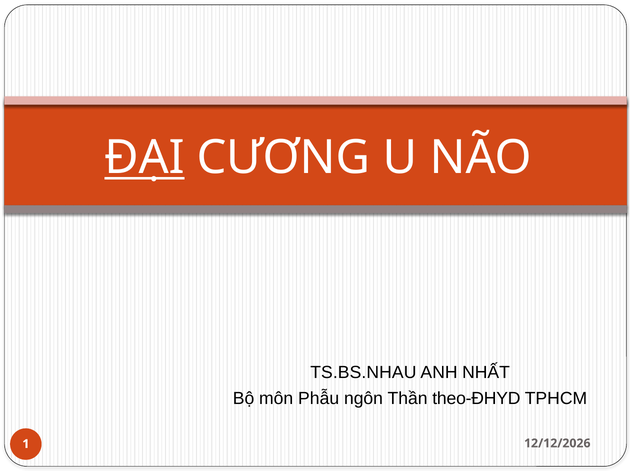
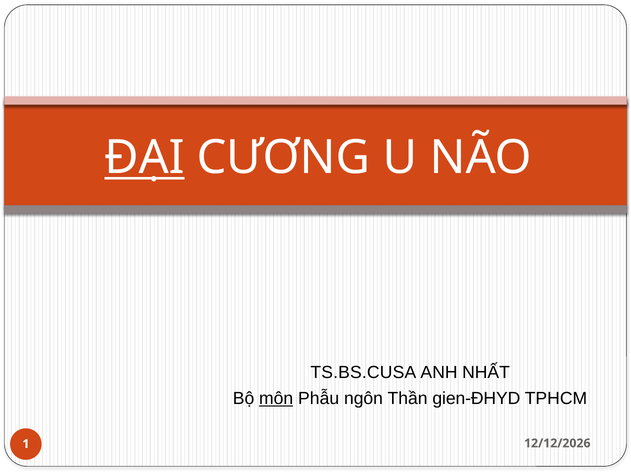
TS.BS.NHAU: TS.BS.NHAU -> TS.BS.CUSA (363, 372)
môn underline: none -> present (276, 399)
theo-ĐHYD: theo-ĐHYD -> gien-ĐHYD (476, 399)
